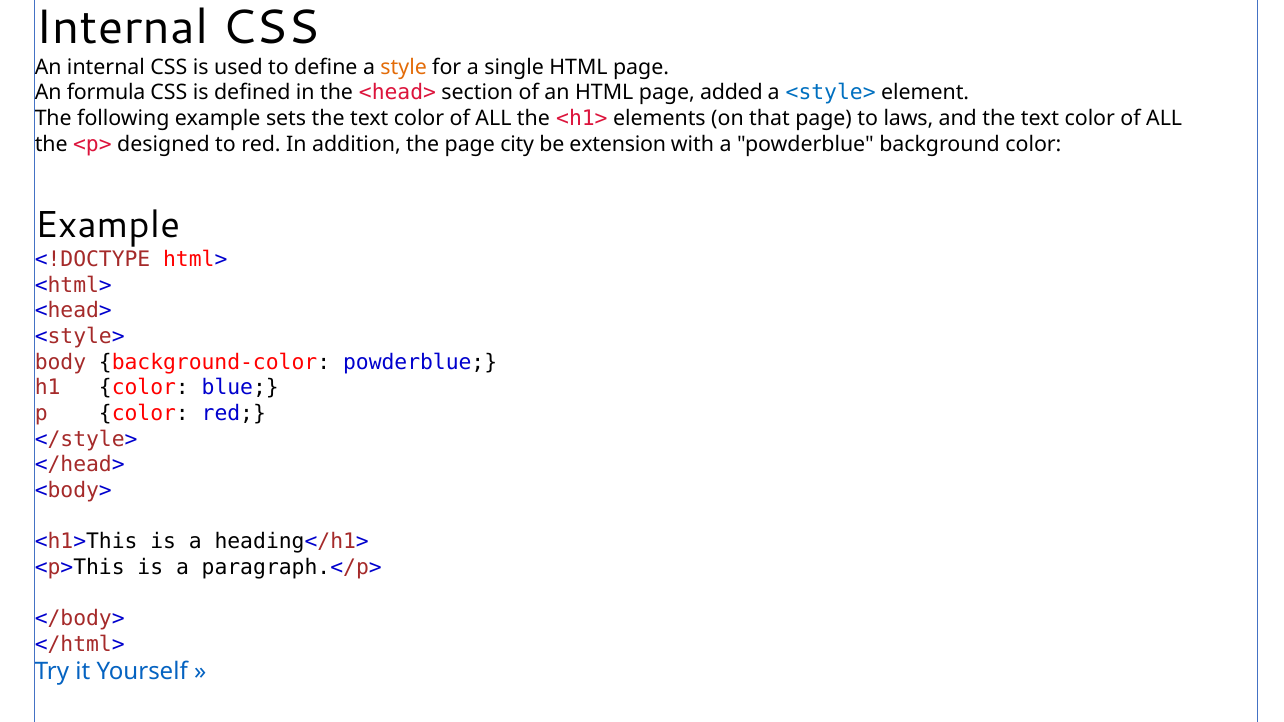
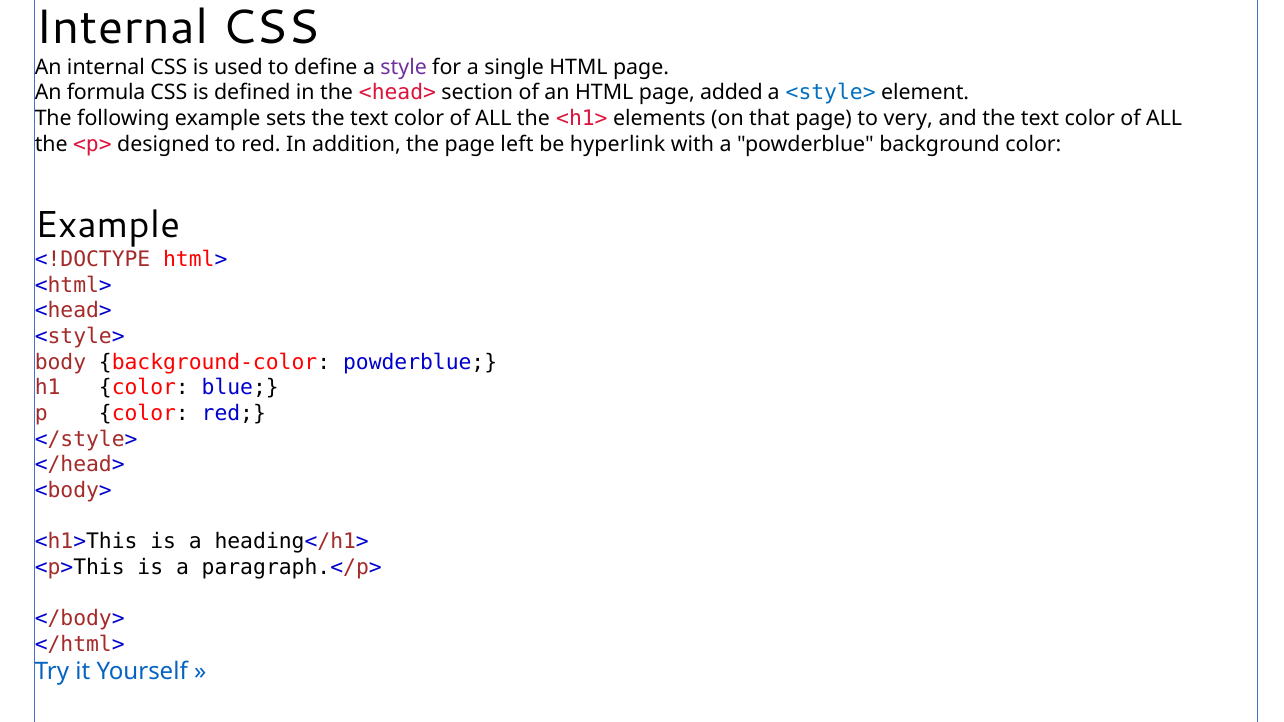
style colour: orange -> purple (404, 67)
laws: laws -> very (908, 118)
city: city -> left (517, 144)
extension: extension -> hyperlink (618, 144)
